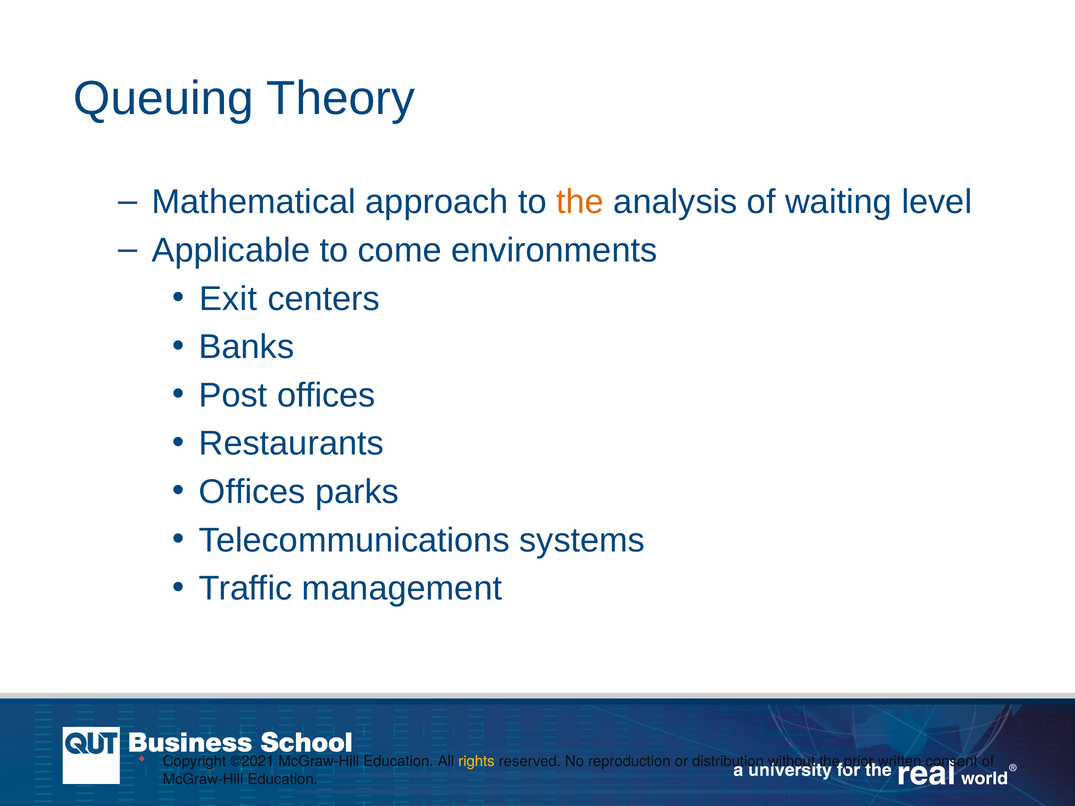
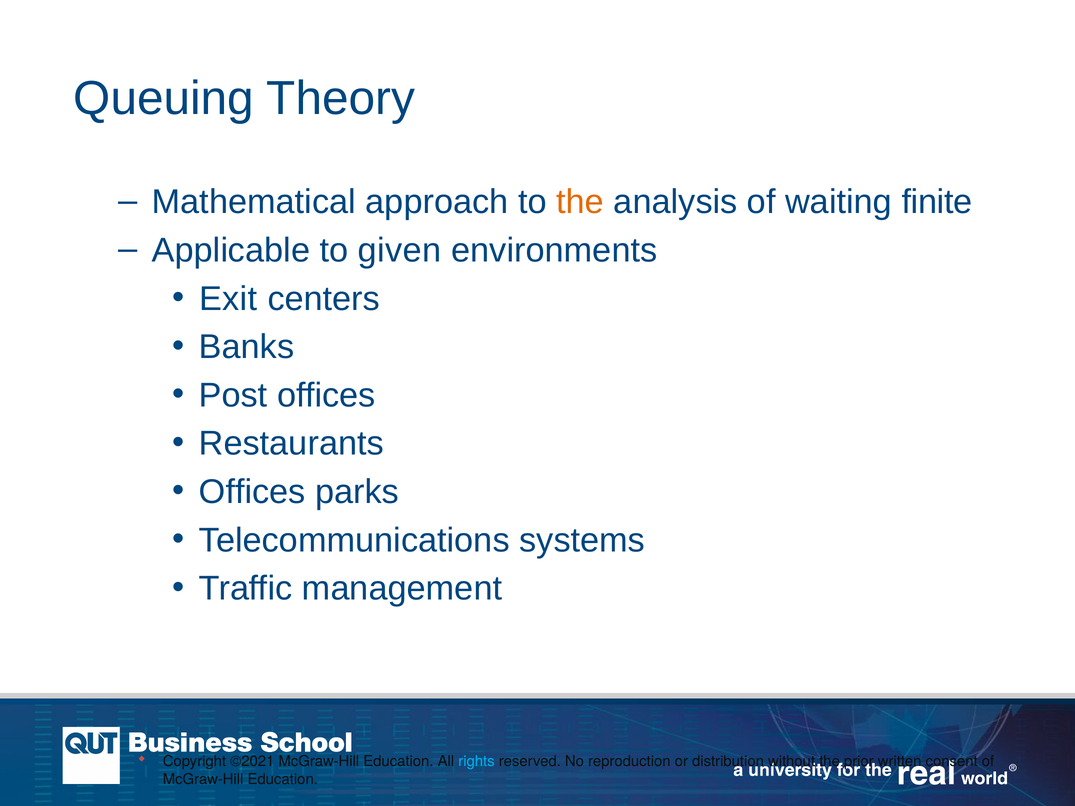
level: level -> finite (937, 202)
come: come -> given (400, 250)
rights colour: yellow -> light blue (477, 762)
